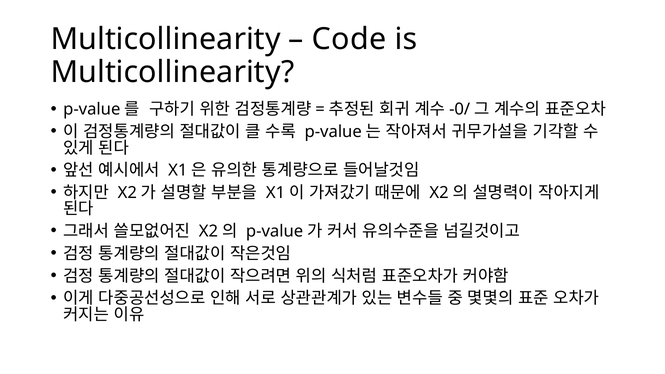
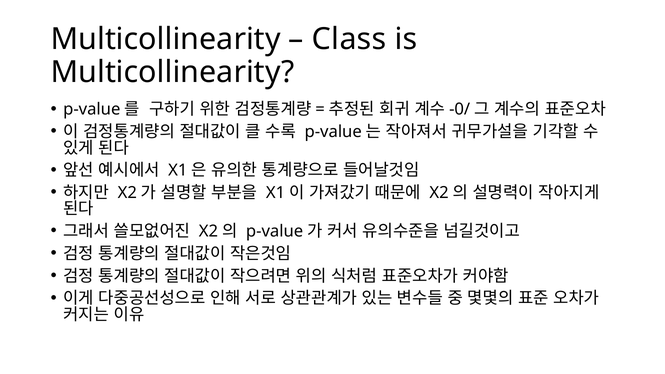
Code: Code -> Class (349, 39)
